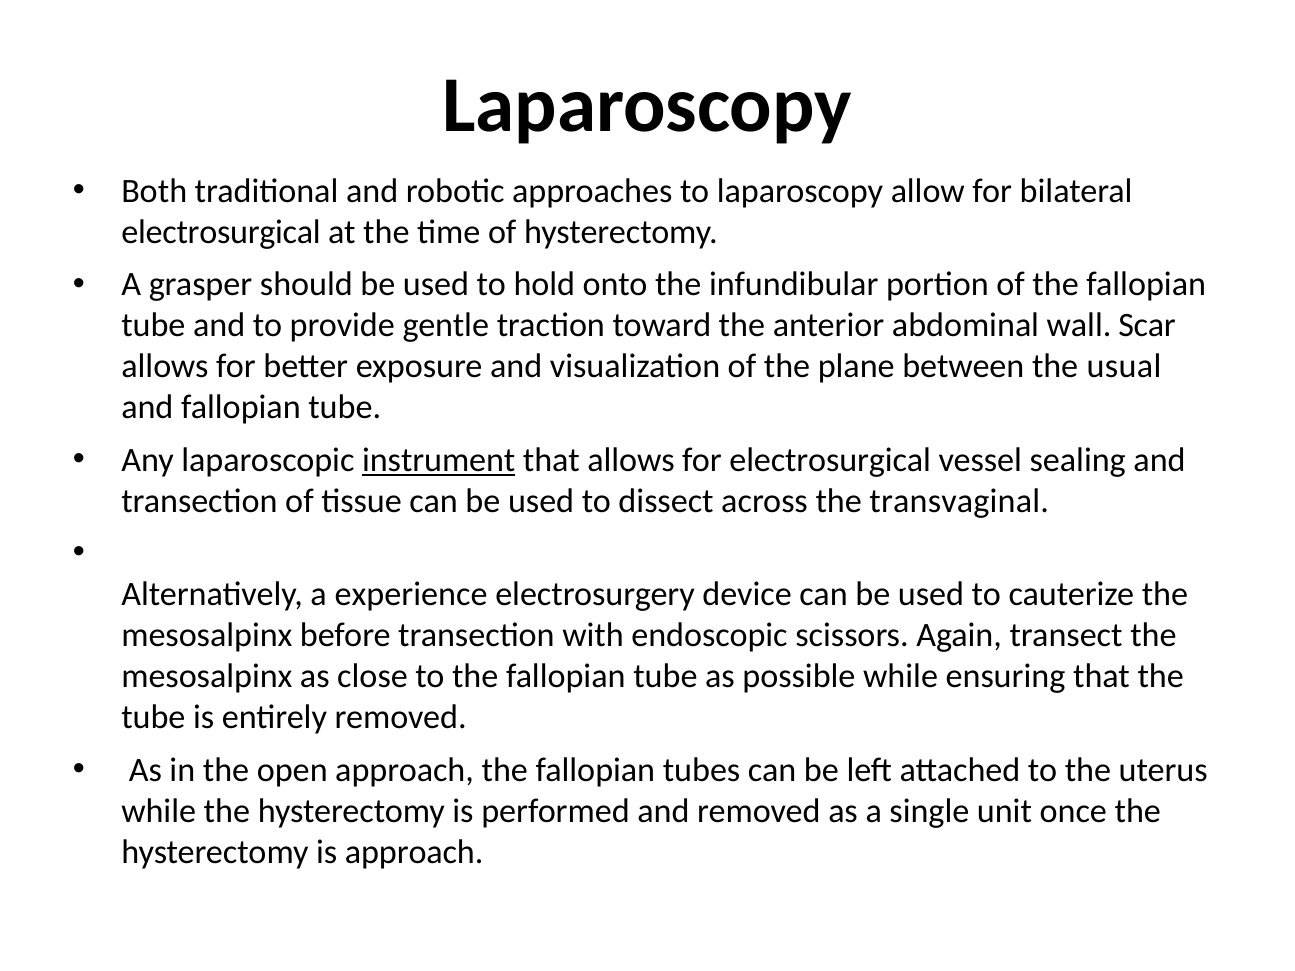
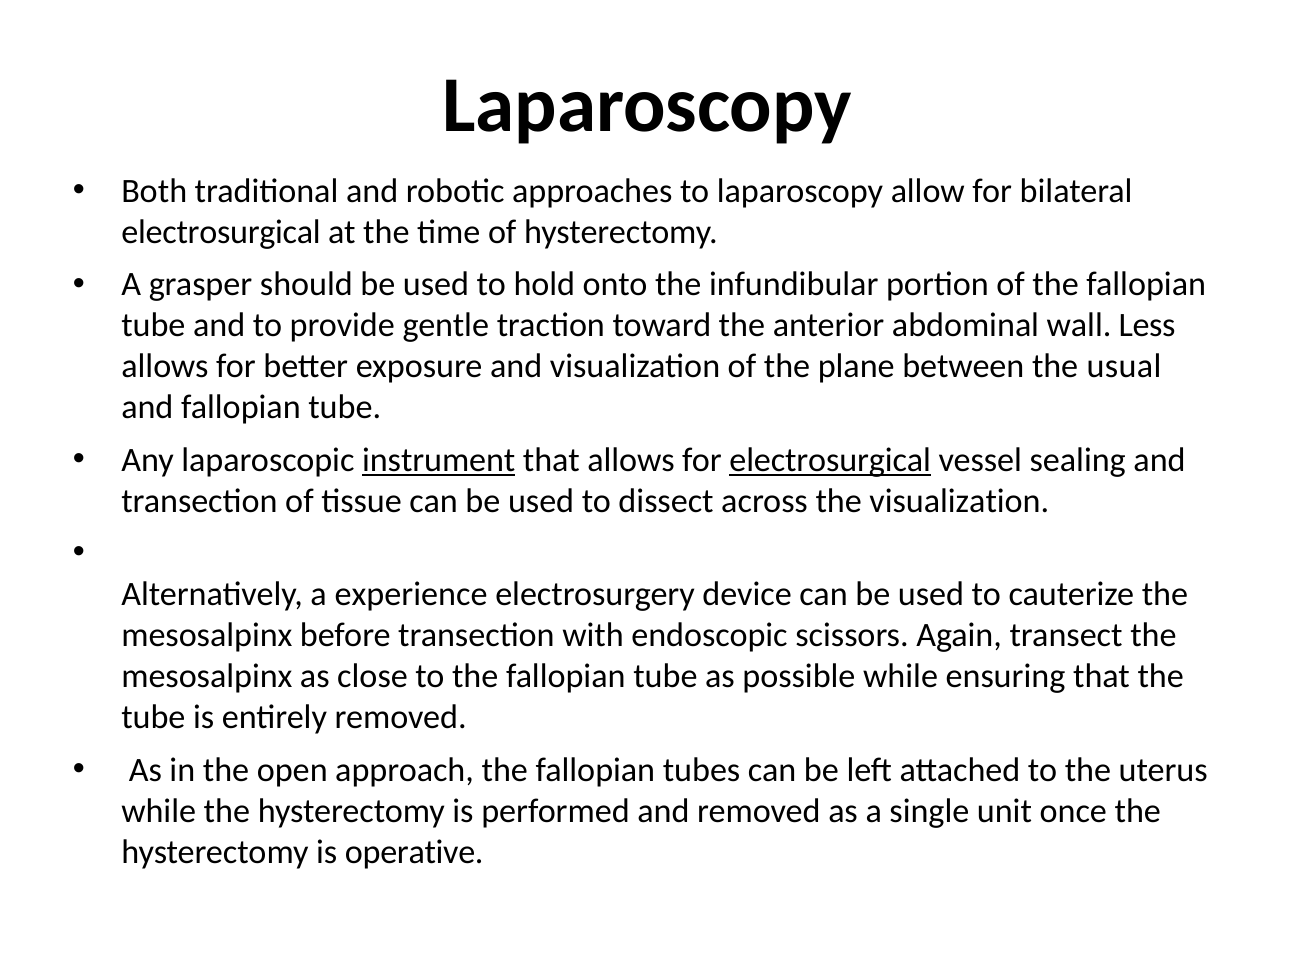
Scar: Scar -> Less (1147, 326)
electrosurgical underline: none -> present (830, 460)
the transvaginal: transvaginal -> visualization (959, 501)
is approach: approach -> operative (414, 852)
